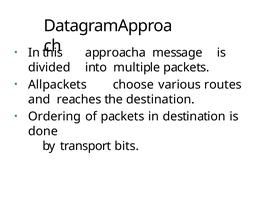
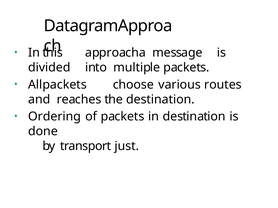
bits: bits -> just (127, 146)
